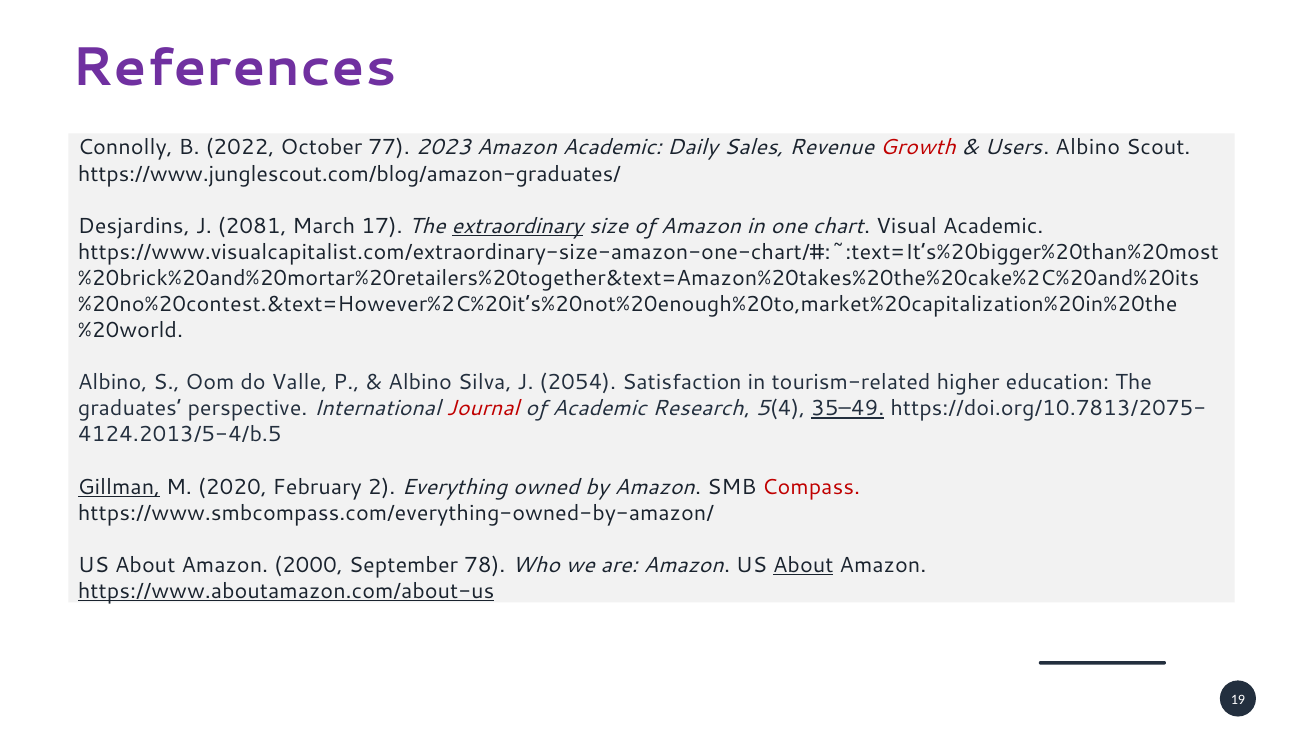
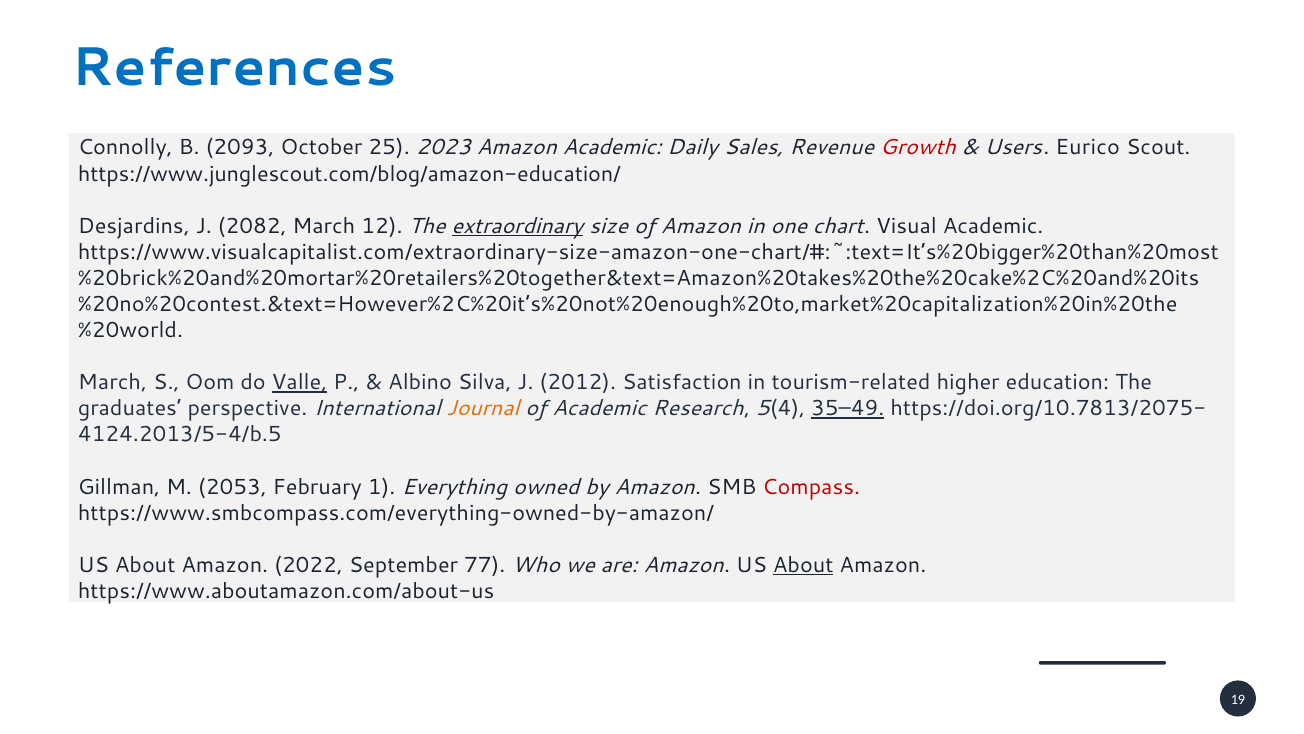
References colour: purple -> blue (234, 68)
2022: 2022 -> 2093 (240, 148)
77: 77 -> 25 (389, 148)
Users Albino: Albino -> Eurico (1088, 148)
https://www.junglescout.com/blog/amazon-graduates/: https://www.junglescout.com/blog/amazon-graduates/ -> https://www.junglescout.com/blog/amazon-education/ (349, 174)
2081: 2081 -> 2082 (252, 226)
17: 17 -> 12 (382, 226)
Albino: Albino -> March (113, 382)
Valle underline: none -> present (300, 382)
2054: 2054 -> 2012 (578, 382)
Journal colour: red -> orange (483, 408)
Gillman underline: present -> none (119, 487)
2020: 2020 -> 2053 (232, 487)
2: 2 -> 1 (382, 487)
2000: 2000 -> 2022 (309, 565)
78: 78 -> 77 (485, 565)
https://www.aboutamazon.com/about-us underline: present -> none (286, 591)
